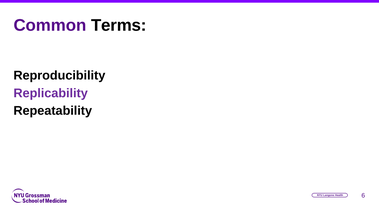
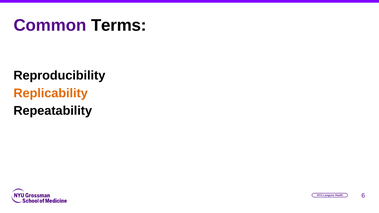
Replicability colour: purple -> orange (51, 93)
